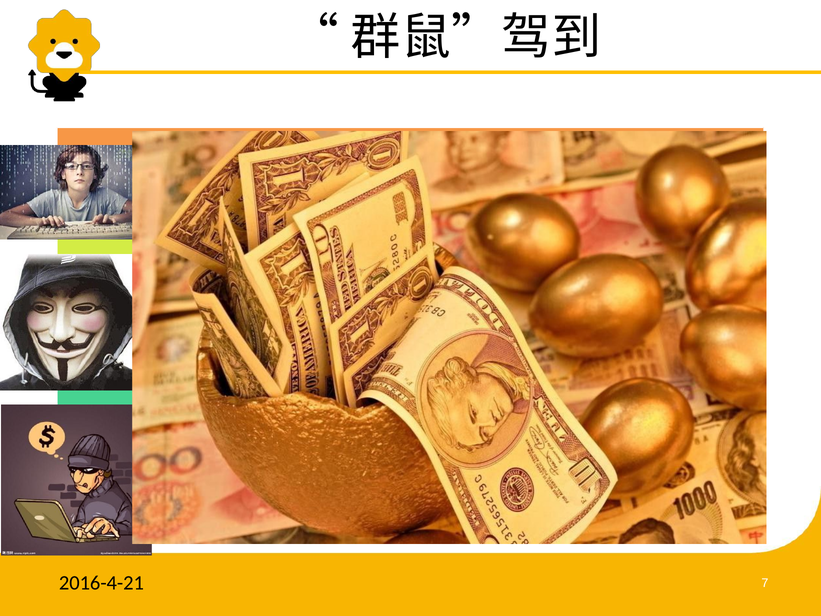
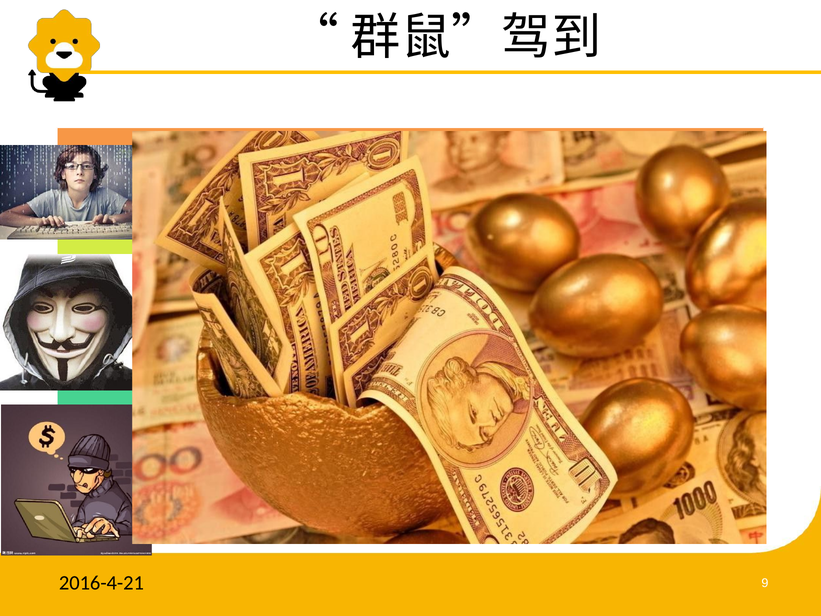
7: 7 -> 9 (765, 583)
